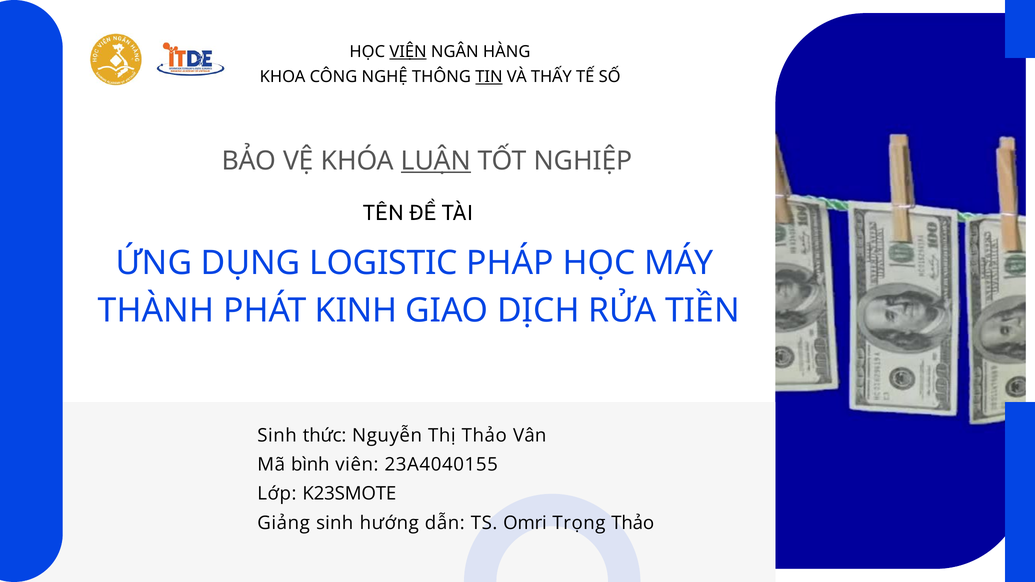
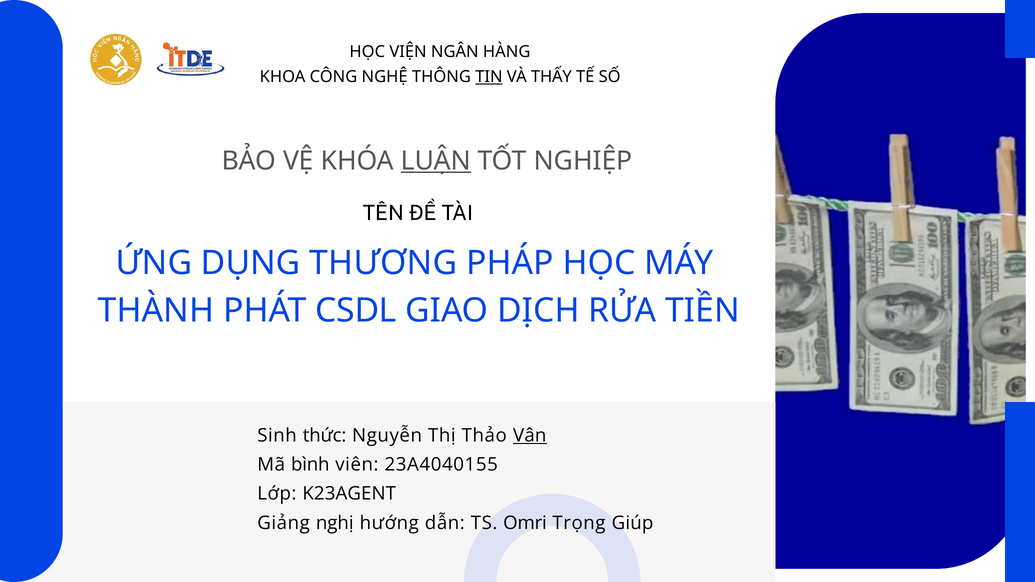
VIỆN underline: present -> none (408, 52)
LOGISTIC: LOGISTIC -> THƯƠNG (383, 263)
KINH: KINH -> CSDL (356, 311)
Vân underline: none -> present (530, 436)
K23SMOTE: K23SMOTE -> K23AGENT (349, 494)
Giảng sinh: sinh -> nghị (335, 523)
Trọng Thảo: Thảo -> Giúp (633, 523)
